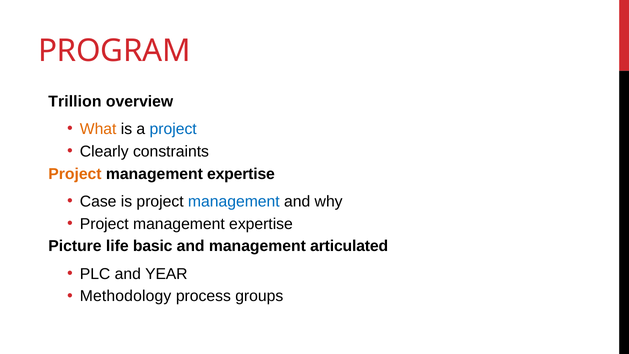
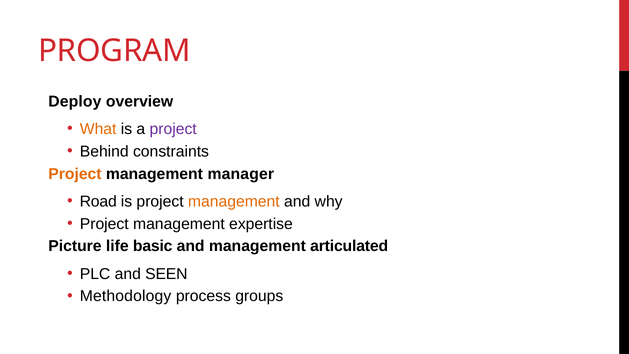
Trillion: Trillion -> Deploy (75, 101)
project colour: blue -> purple (173, 129)
Clearly: Clearly -> Behind (104, 151)
expertise: expertise -> manager (241, 174)
Case: Case -> Road (98, 201)
management colour: blue -> orange (234, 201)
YEAR: YEAR -> SEEN (166, 274)
